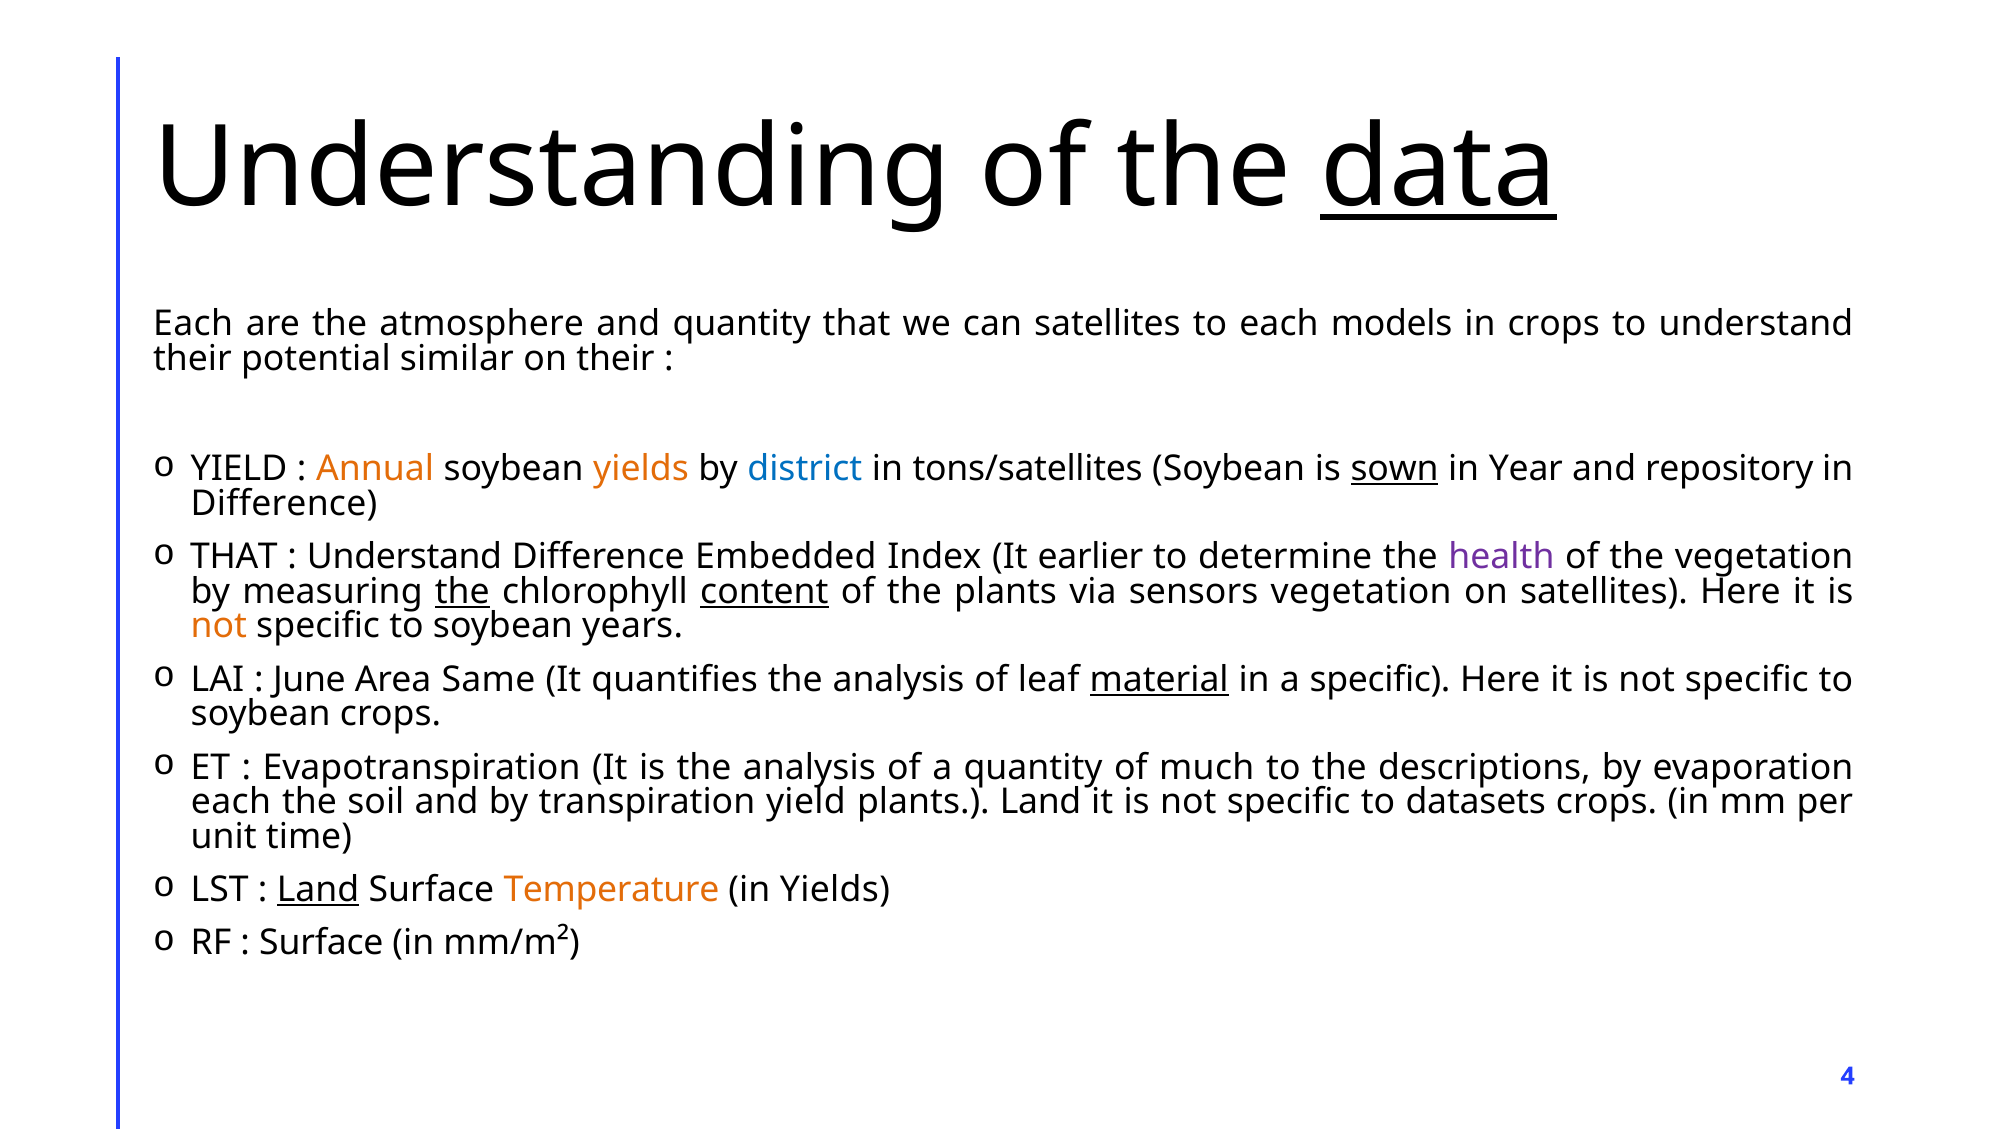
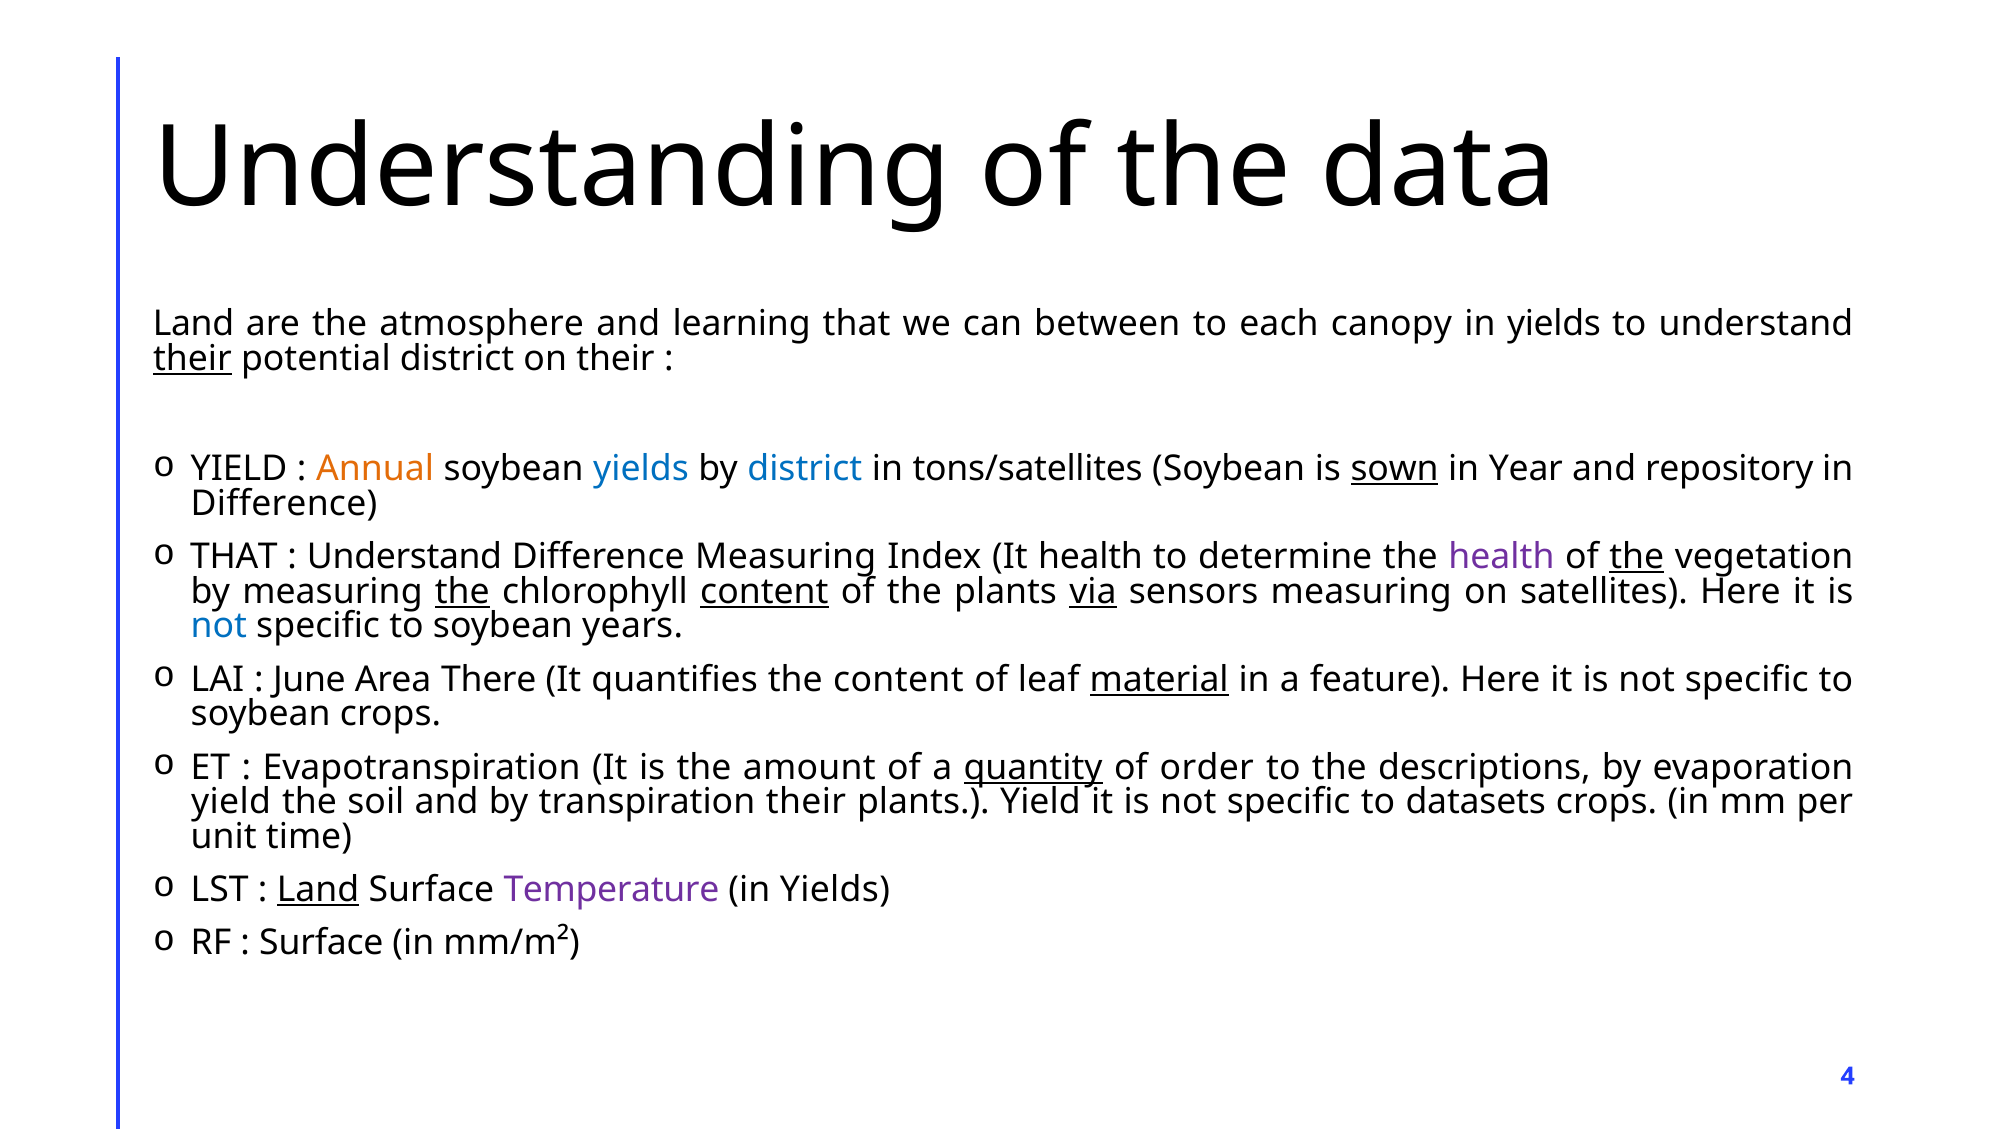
data underline: present -> none (1438, 169)
Each: Each -> Land (194, 324)
and quantity: quantity -> learning (742, 324)
can satellites: satellites -> between (1107, 324)
models: models -> canopy (1391, 324)
crops: crops -> yields (1554, 324)
their underline: none -> present (192, 359)
potential similar: similar -> district (457, 359)
yields colour: orange -> blue (641, 469)
Difference Embedded: Embedded -> Measuring (786, 557)
It earlier: earlier -> health (1091, 557)
the underline: none -> present (1637, 557)
via underline: none -> present (1093, 592)
sensors vegetation: vegetation -> measuring (1361, 592)
not colour: orange -> blue (219, 626)
Same: Same -> There (489, 680)
quantifies the analysis: analysis -> content (898, 680)
a specific: specific -> feature (1380, 680)
is the analysis: analysis -> amount (809, 768)
quantity underline: none -> present (1033, 768)
much: much -> order (1207, 768)
each: each -> yield (231, 802)
transpiration yield: yield -> their (806, 802)
plants Land: Land -> Yield (1040, 802)
Temperature colour: orange -> purple (611, 890)
